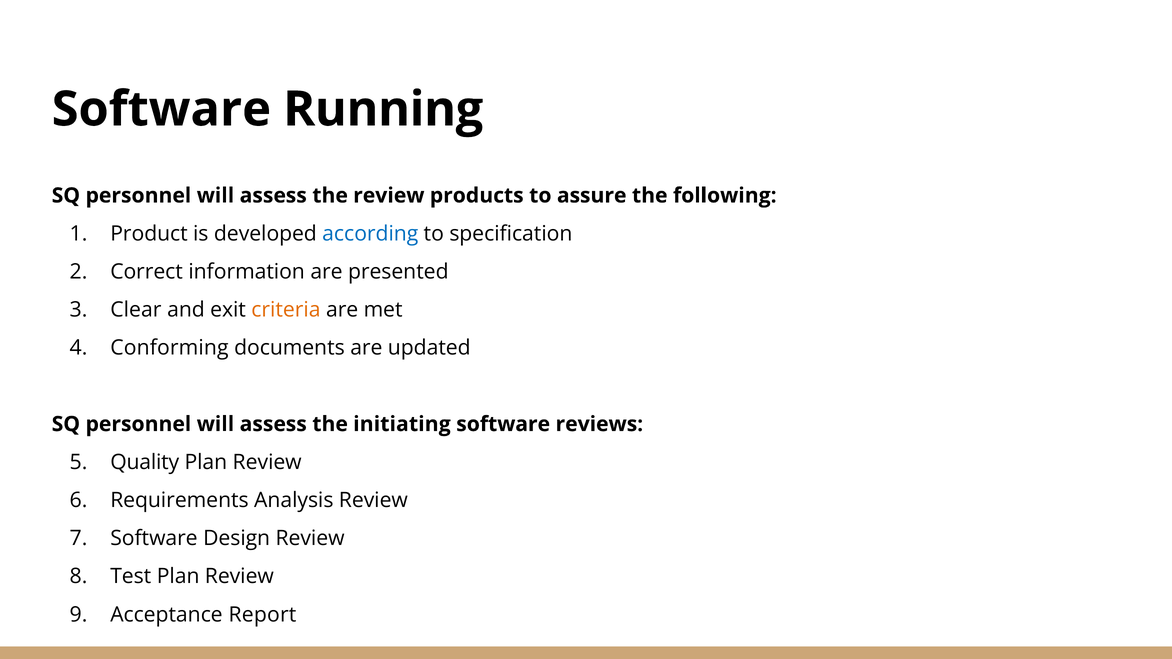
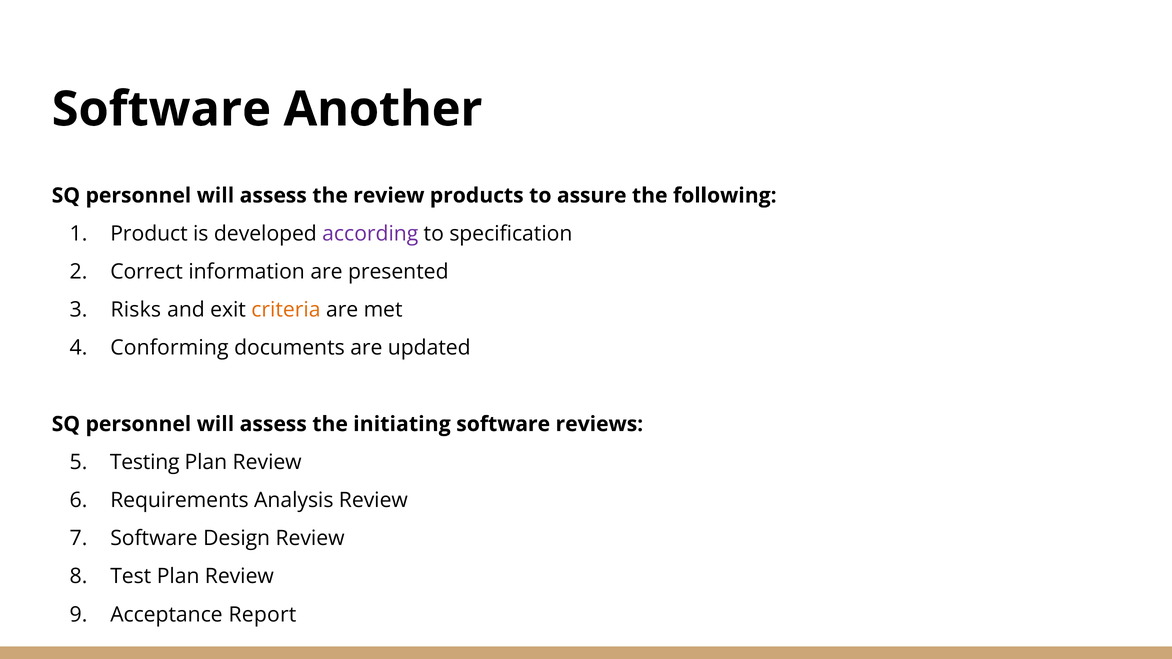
Running: Running -> Another (383, 109)
according colour: blue -> purple (370, 234)
Clear: Clear -> Risks (136, 310)
Quality: Quality -> Testing (145, 462)
